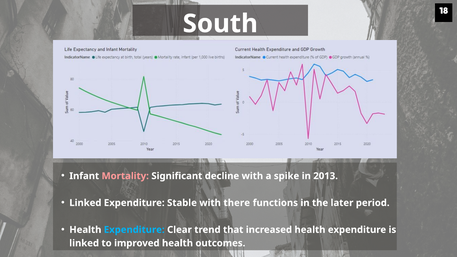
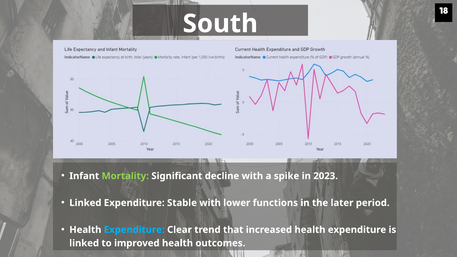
Mortality colour: pink -> light green (125, 176)
2013: 2013 -> 2023 (326, 176)
there: there -> lower (237, 203)
